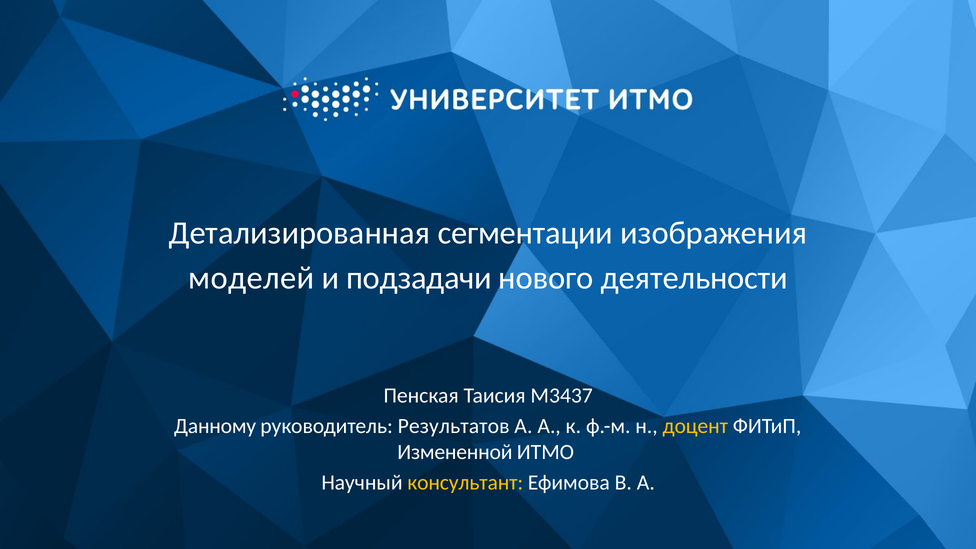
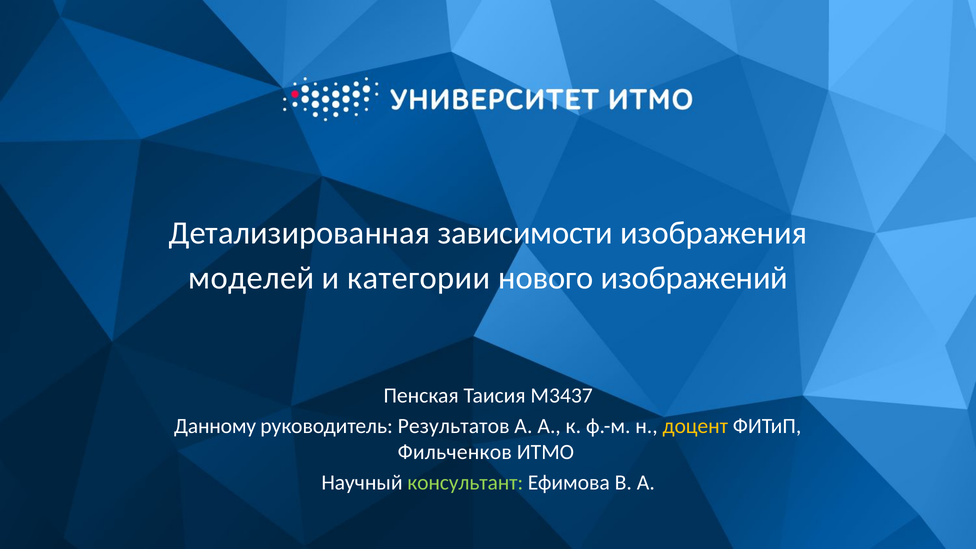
сегментации: сегментации -> зависимости (525, 233)
подзадачи: подзадачи -> категории (419, 278)
деятельности: деятельности -> изображений (694, 278)
Измененной: Измененной -> Фильченков (455, 452)
консультант colour: yellow -> light green (465, 483)
